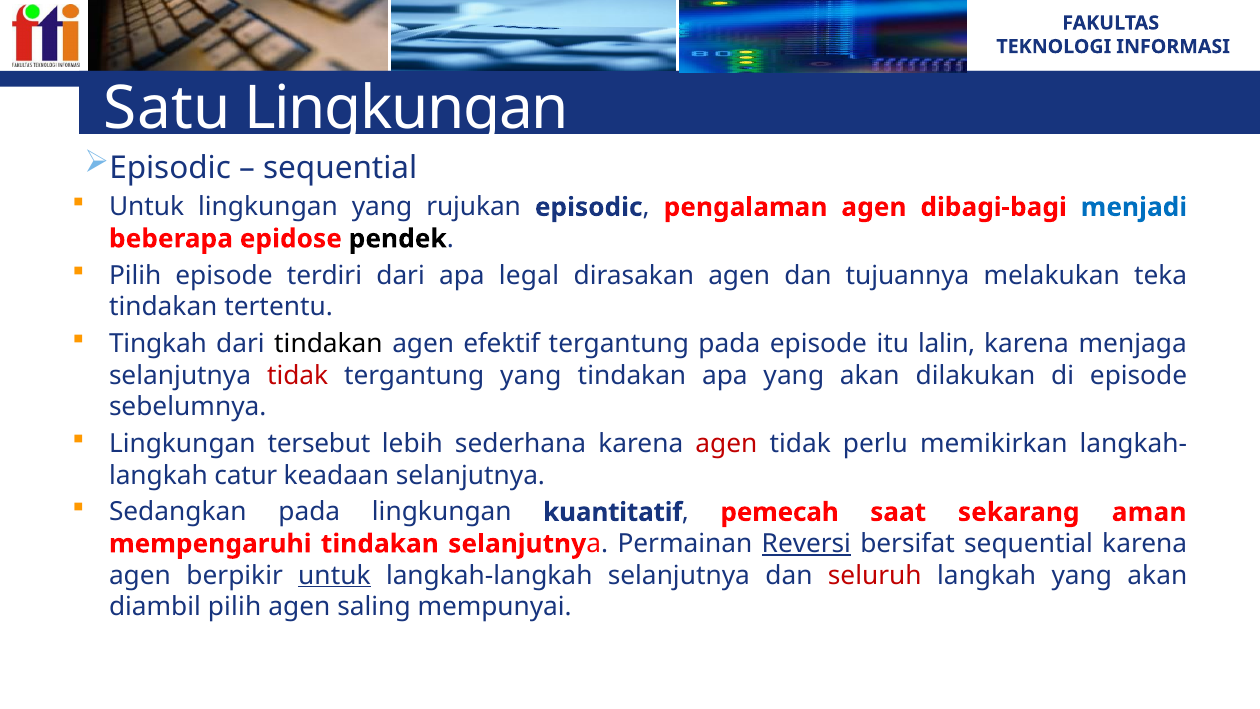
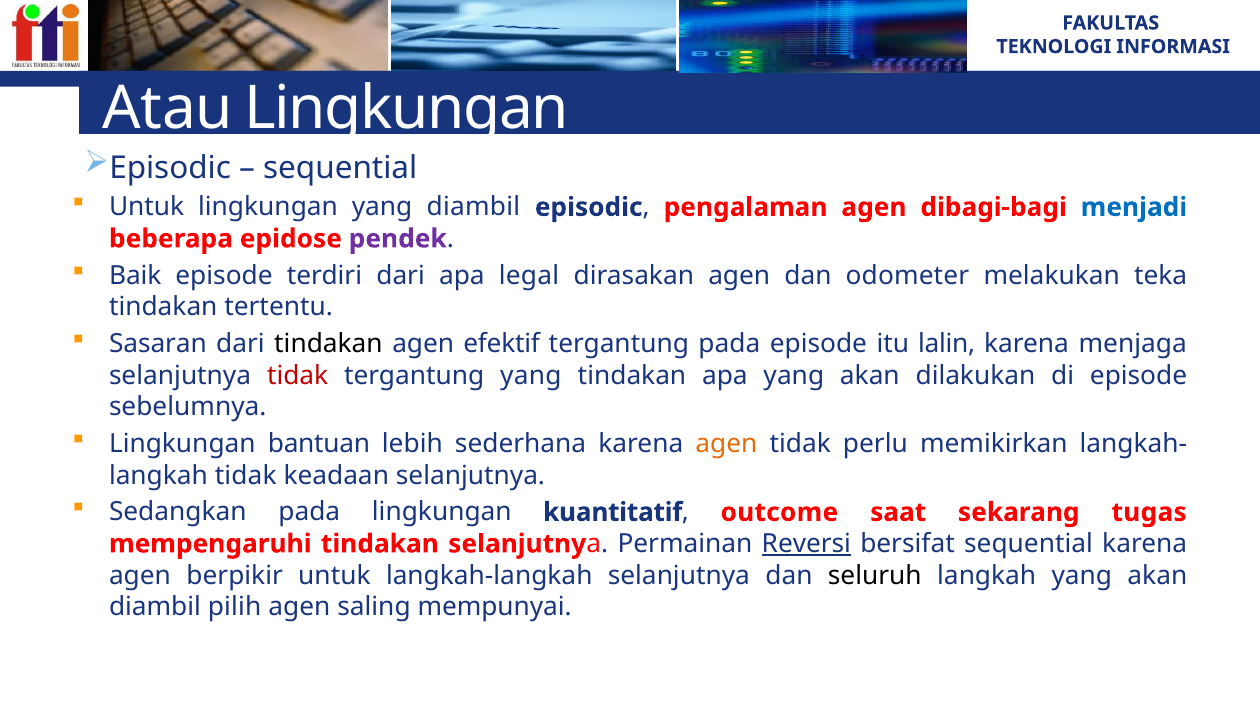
Satu: Satu -> Atau (168, 109)
yang rujukan: rujukan -> diambil (473, 207)
pendek colour: black -> purple (398, 239)
Pilih: Pilih -> Baik (135, 275)
tujuannya: tujuannya -> odometer (907, 275)
Tingkah: Tingkah -> Sasaran (158, 344)
tersebut: tersebut -> bantuan (319, 444)
agen colour: red -> orange (726, 444)
langkah catur: catur -> tidak (246, 475)
pemecah: pemecah -> outcome (779, 512)
aman: aman -> tugas (1149, 512)
untuk underline: present -> none (334, 575)
seluruh colour: red -> black (875, 575)
